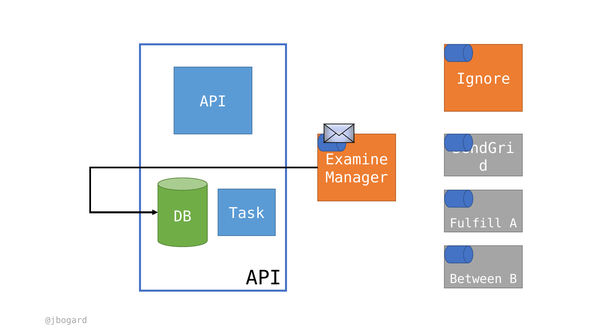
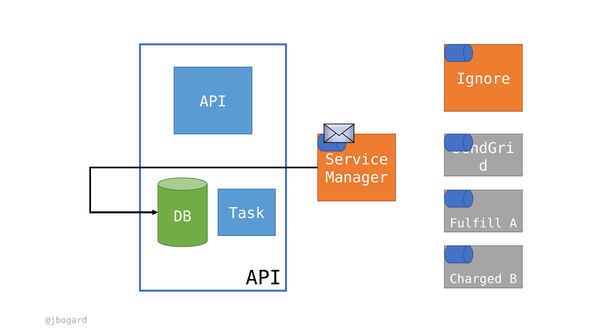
Examine: Examine -> Service (357, 159)
Between: Between -> Charged (476, 279)
